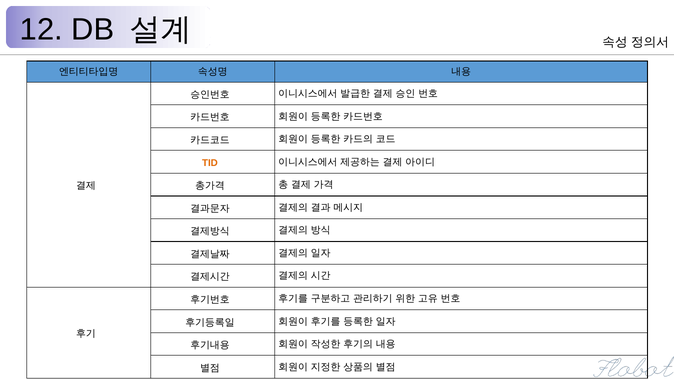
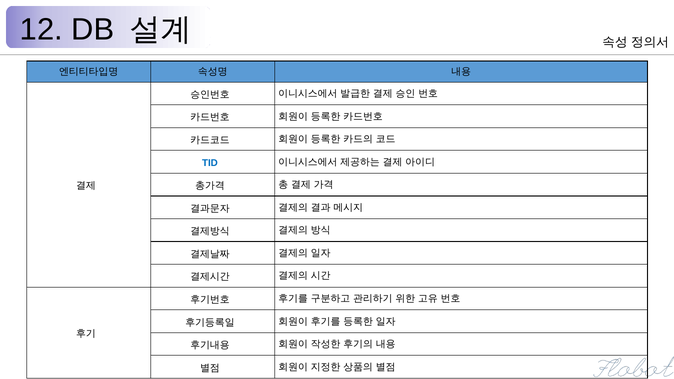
TID colour: orange -> blue (210, 163)
